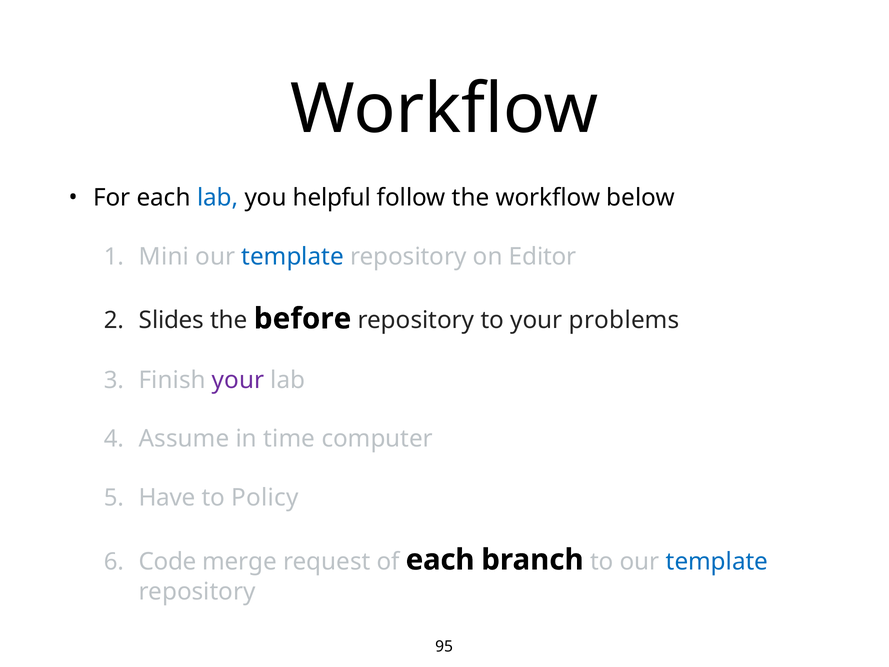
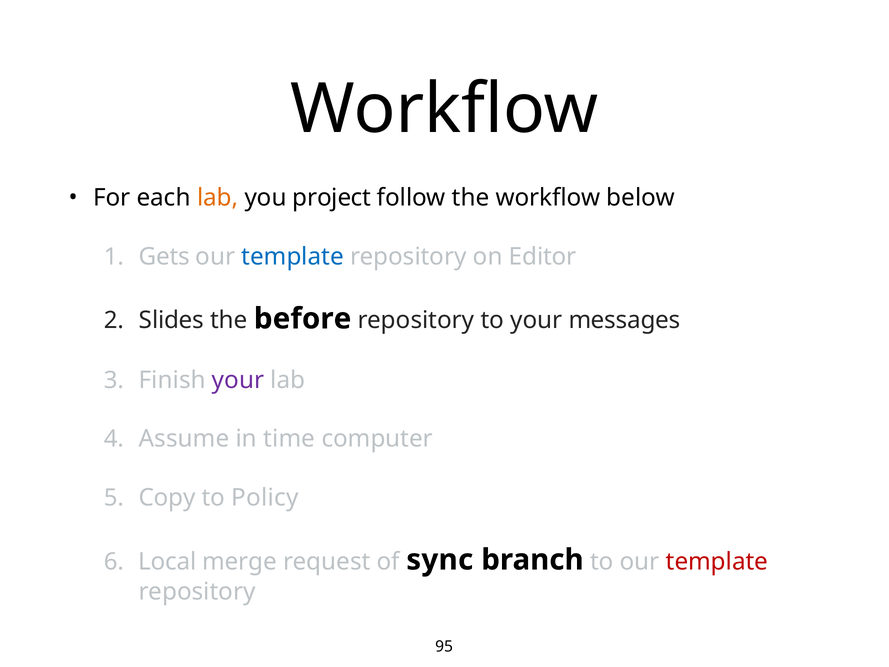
lab colour: blue -> orange (218, 198)
helpful: helpful -> project (332, 198)
Mini: Mini -> Gets (164, 256)
problems: problems -> messages (624, 320)
Have: Have -> Copy (167, 497)
Code: Code -> Local (168, 561)
of each: each -> sync (440, 560)
template colour: blue -> red (717, 561)
